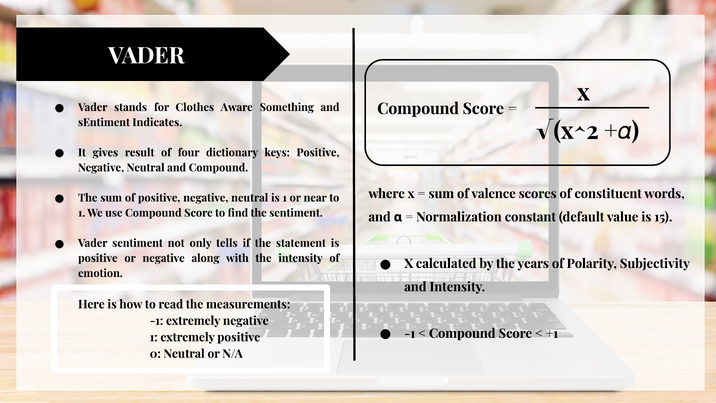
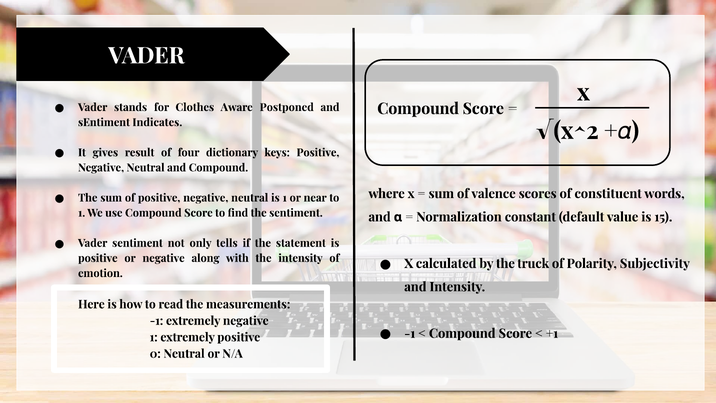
Something: Something -> Postponed (287, 107)
years: years -> truck (533, 264)
